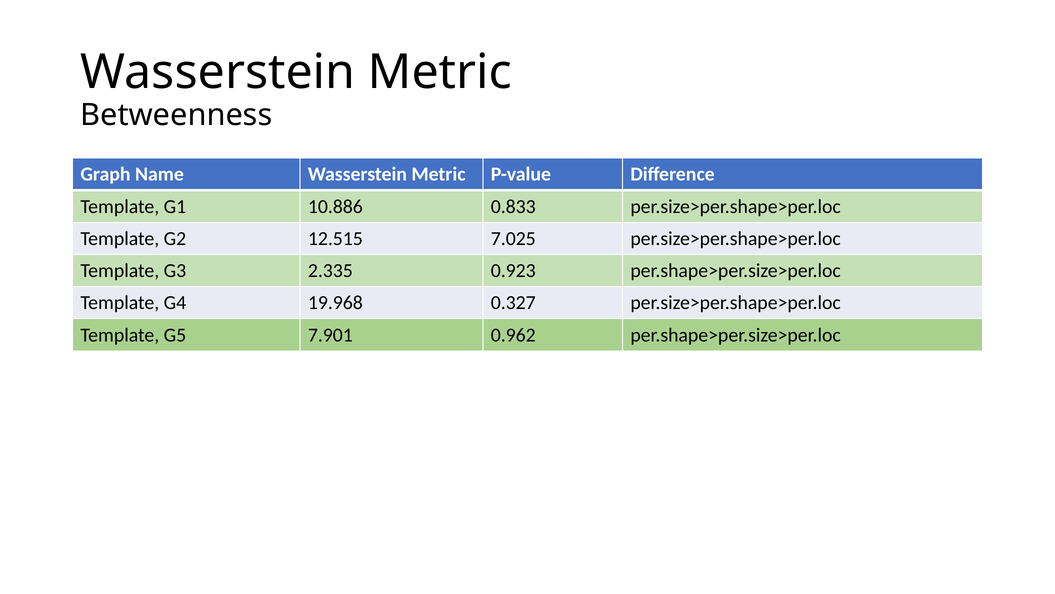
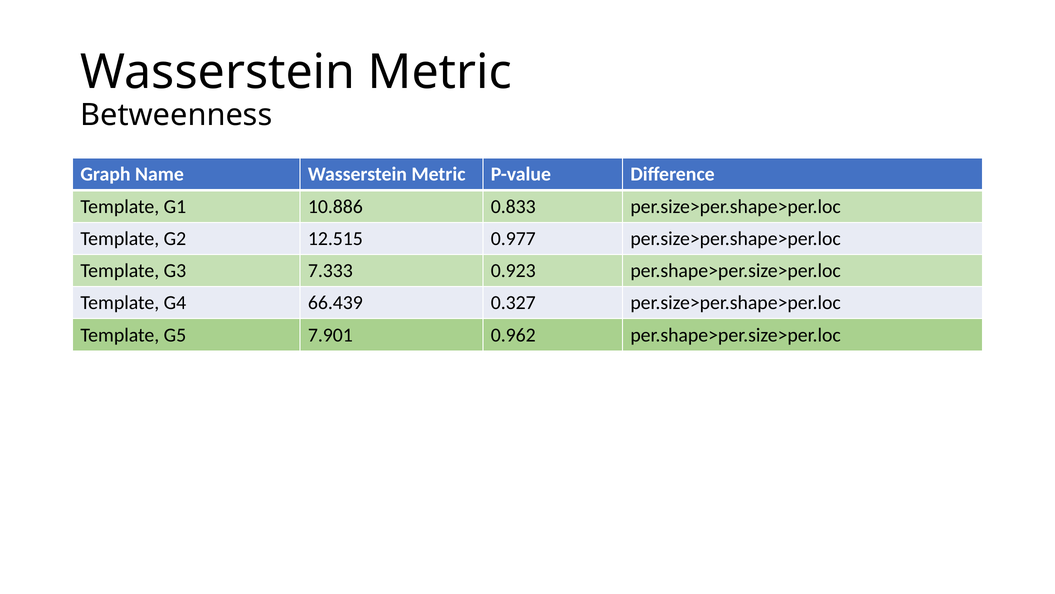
7.025: 7.025 -> 0.977 (513, 238)
2.335: 2.335 -> 7.333 (330, 271)
19.968: 19.968 -> 66.439 (335, 303)
